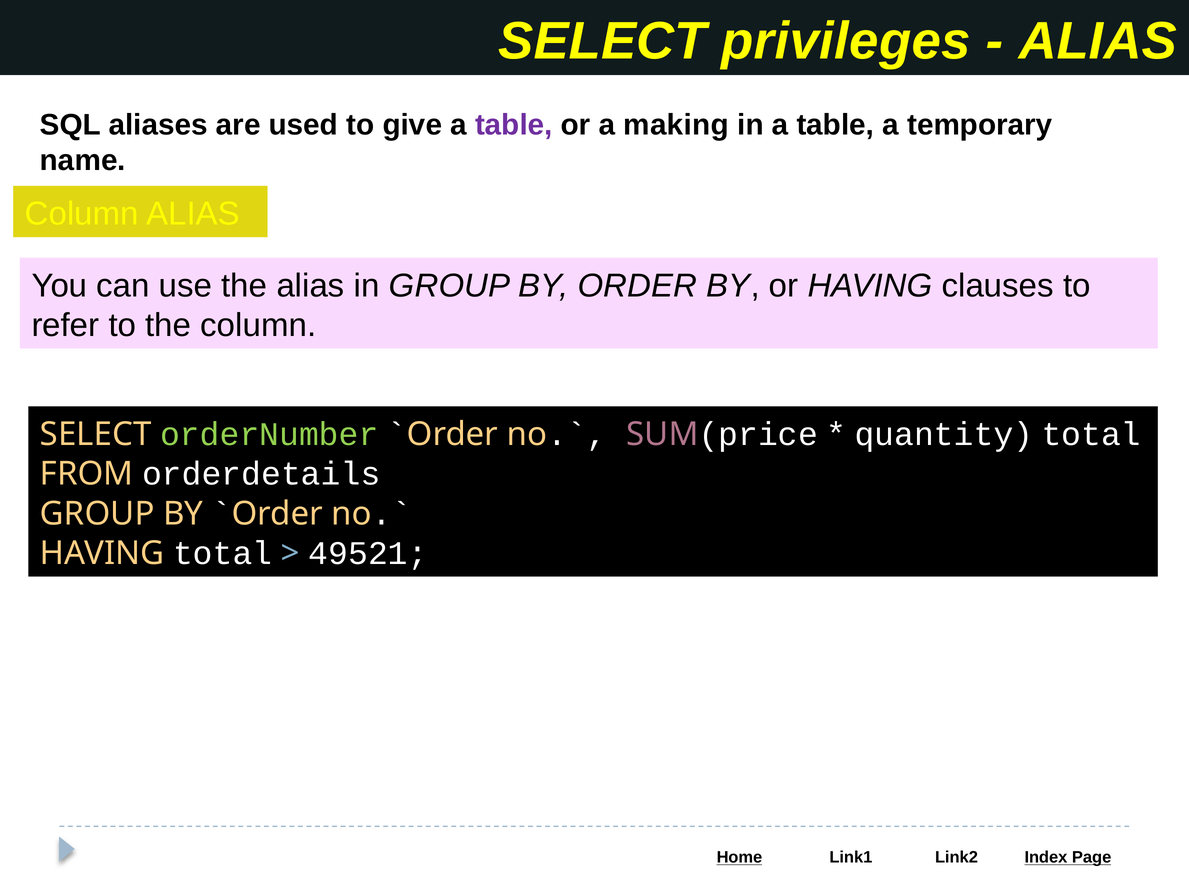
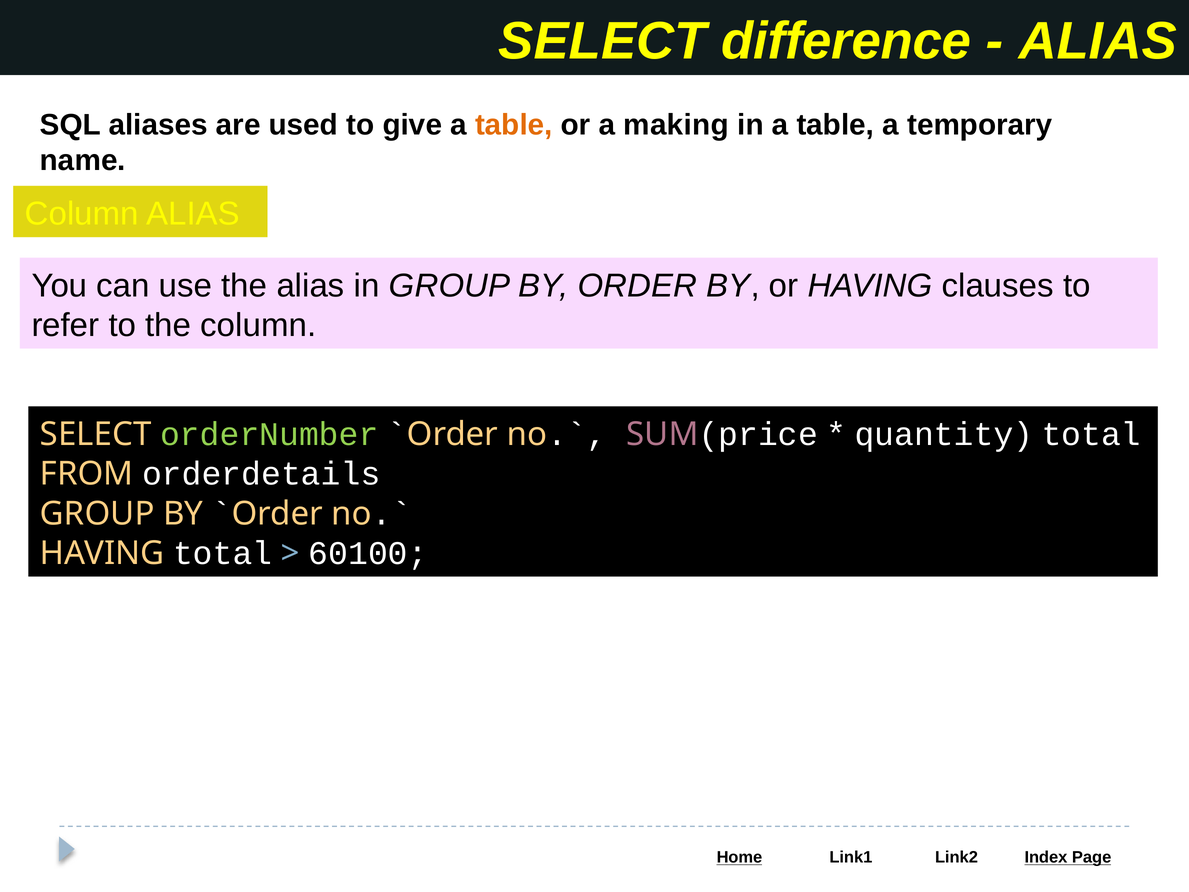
privileges: privileges -> difference (846, 41)
table colour: purple -> orange (514, 125)
49521: 49521 -> 60100 (368, 553)
